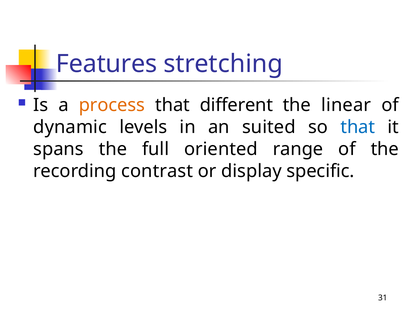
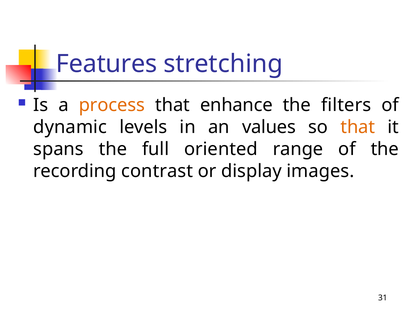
different: different -> enhance (236, 105)
linear: linear -> filters (346, 105)
suited: suited -> values (269, 127)
that colour: blue -> orange (358, 127)
specific: specific -> images (320, 171)
